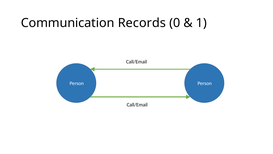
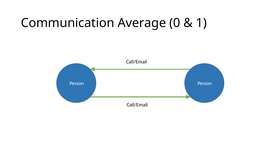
Records: Records -> Average (142, 23)
